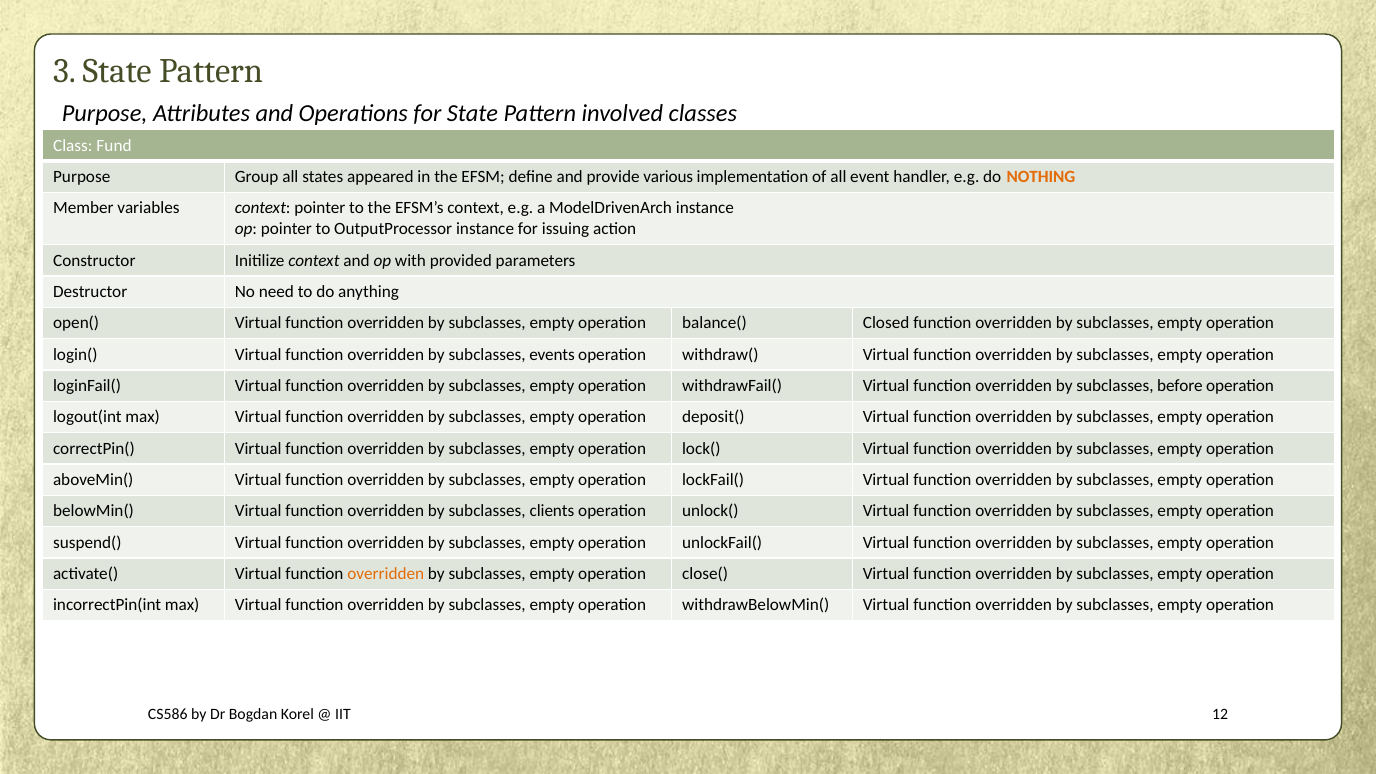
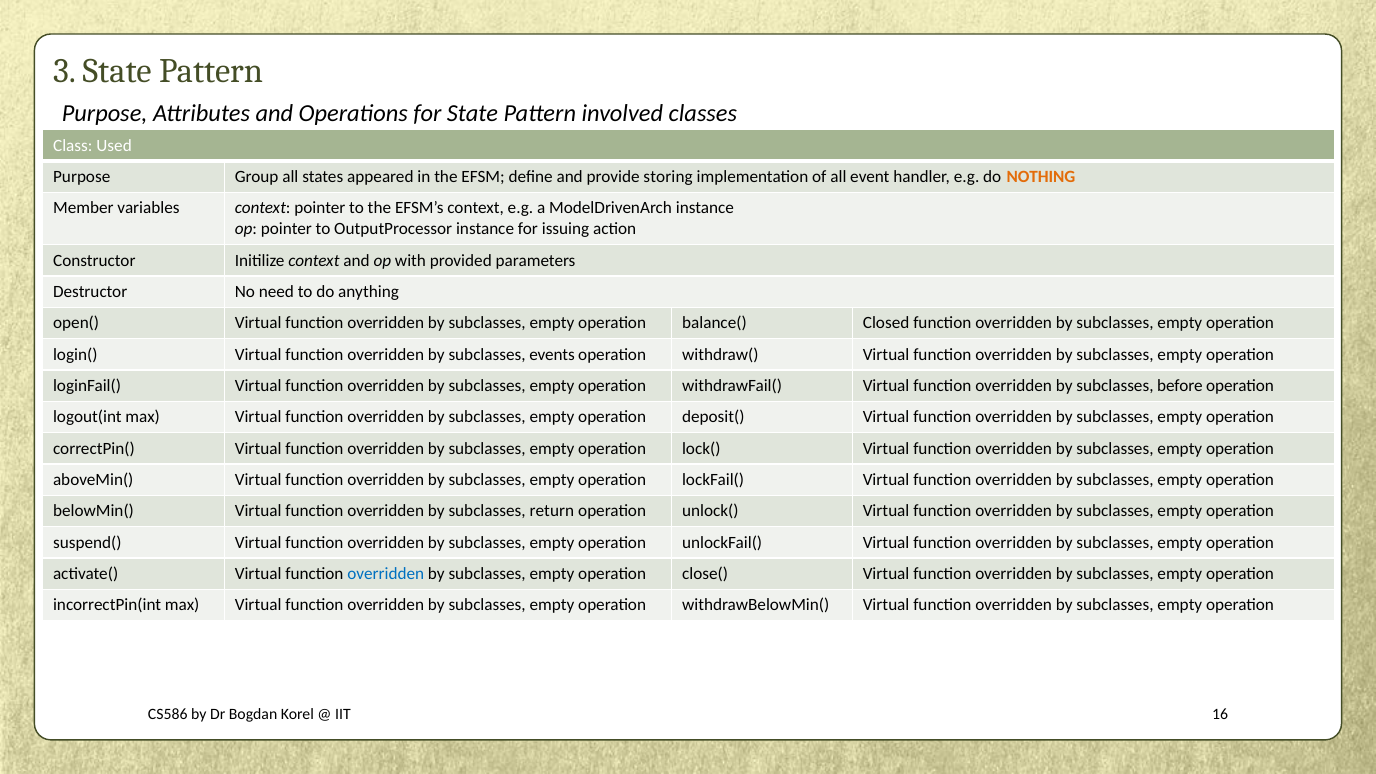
Fund: Fund -> Used (114, 146)
various: various -> storing (668, 177)
clients: clients -> return (552, 511)
overridden colour: orange -> blue (386, 574)
12: 12 -> 16 (1220, 715)
